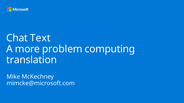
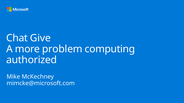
Text: Text -> Give (40, 38)
translation: translation -> authorized (32, 60)
